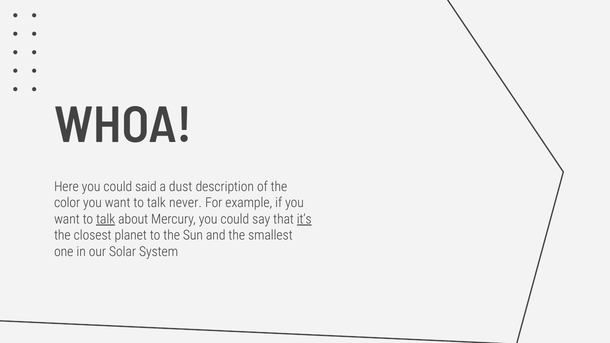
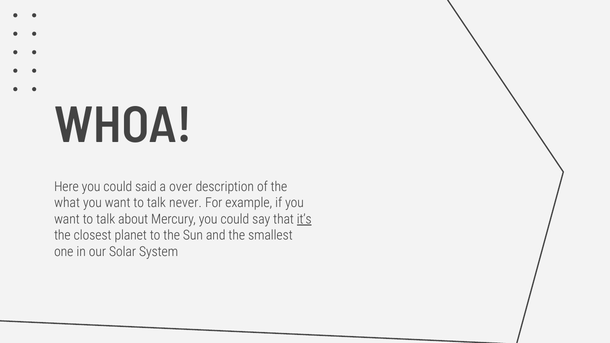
dust: dust -> over (181, 187)
color: color -> what (67, 203)
talk underline: present -> none (106, 219)
